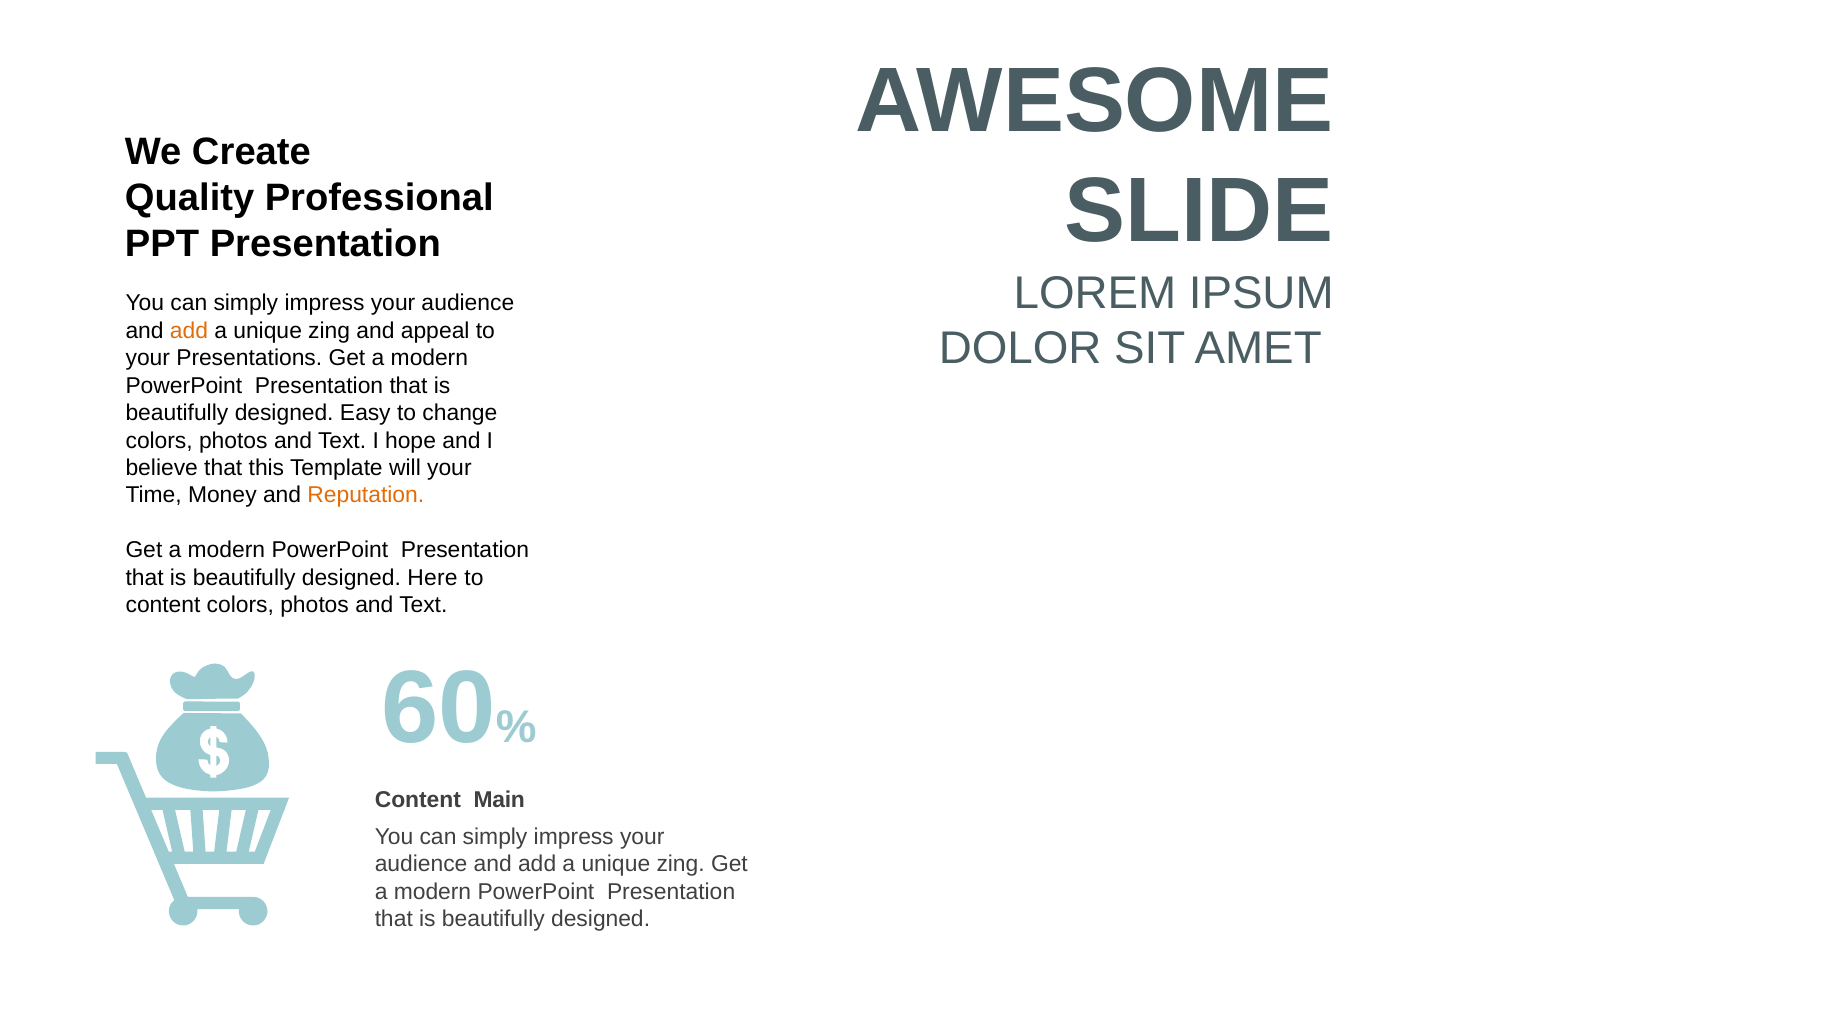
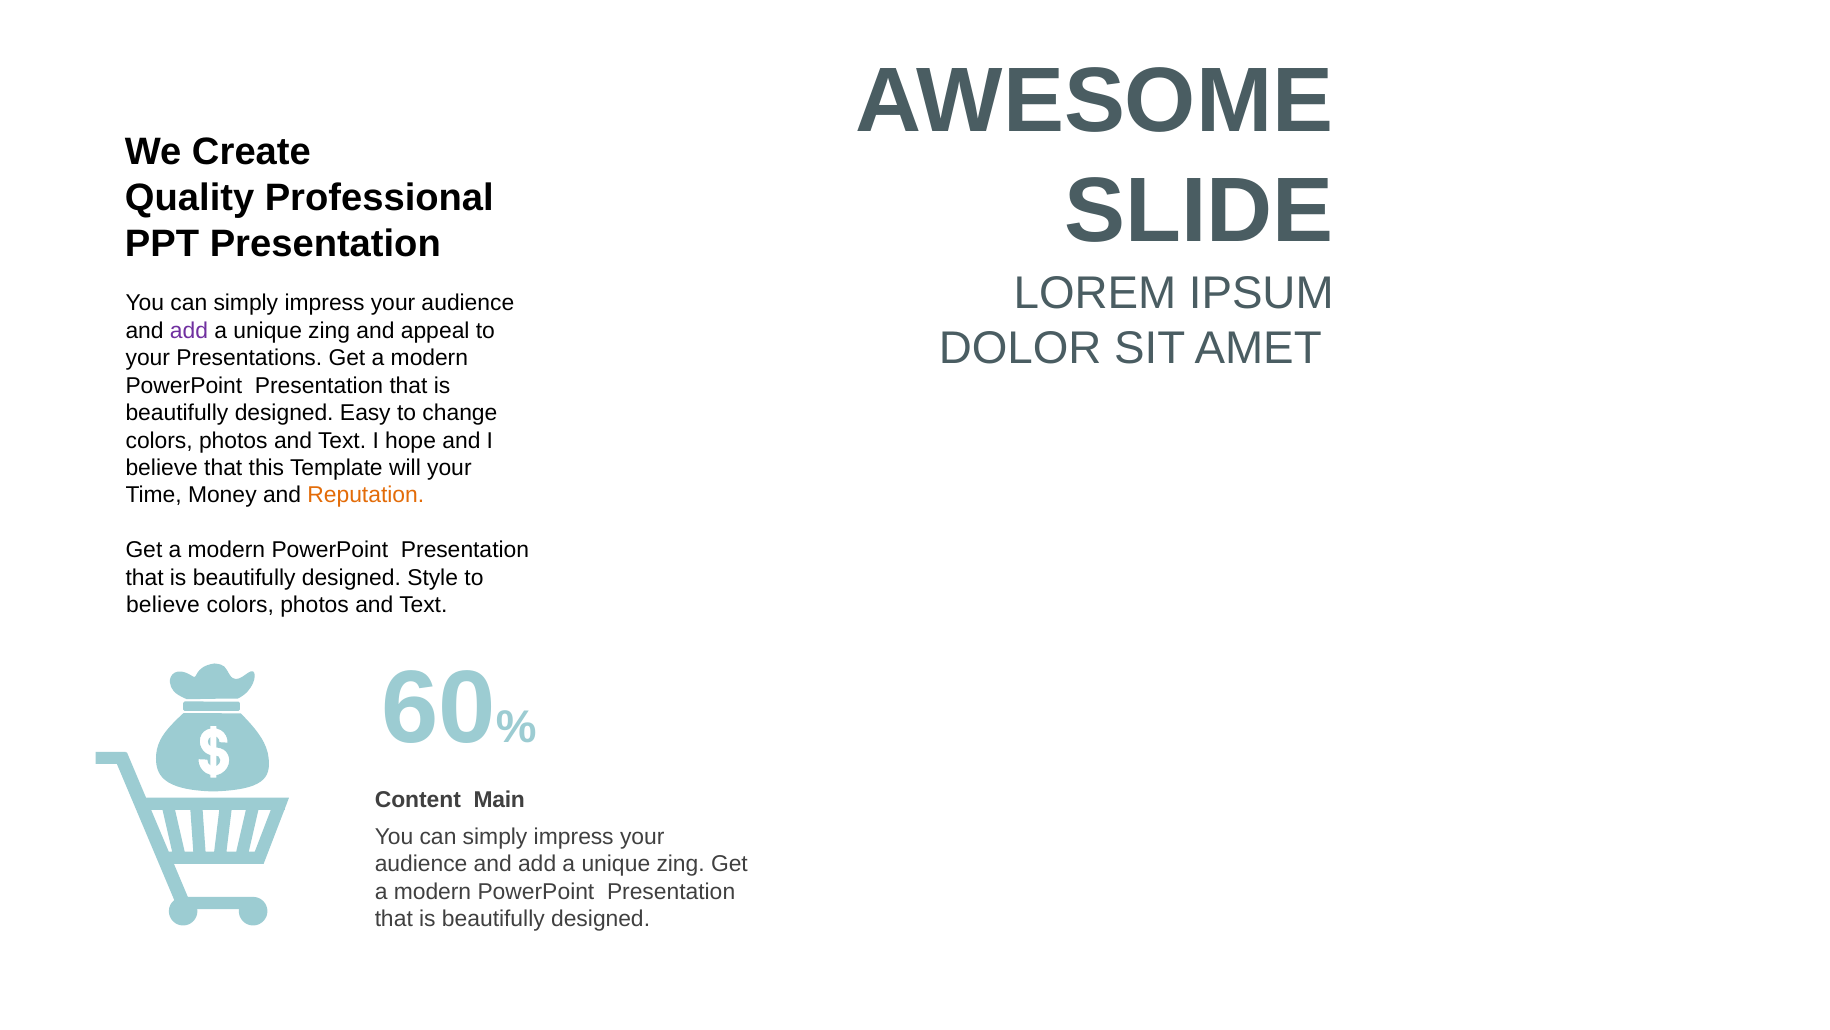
add colour: orange -> purple (189, 330)
Here: Here -> Style (433, 577)
content: content -> believe (163, 605)
